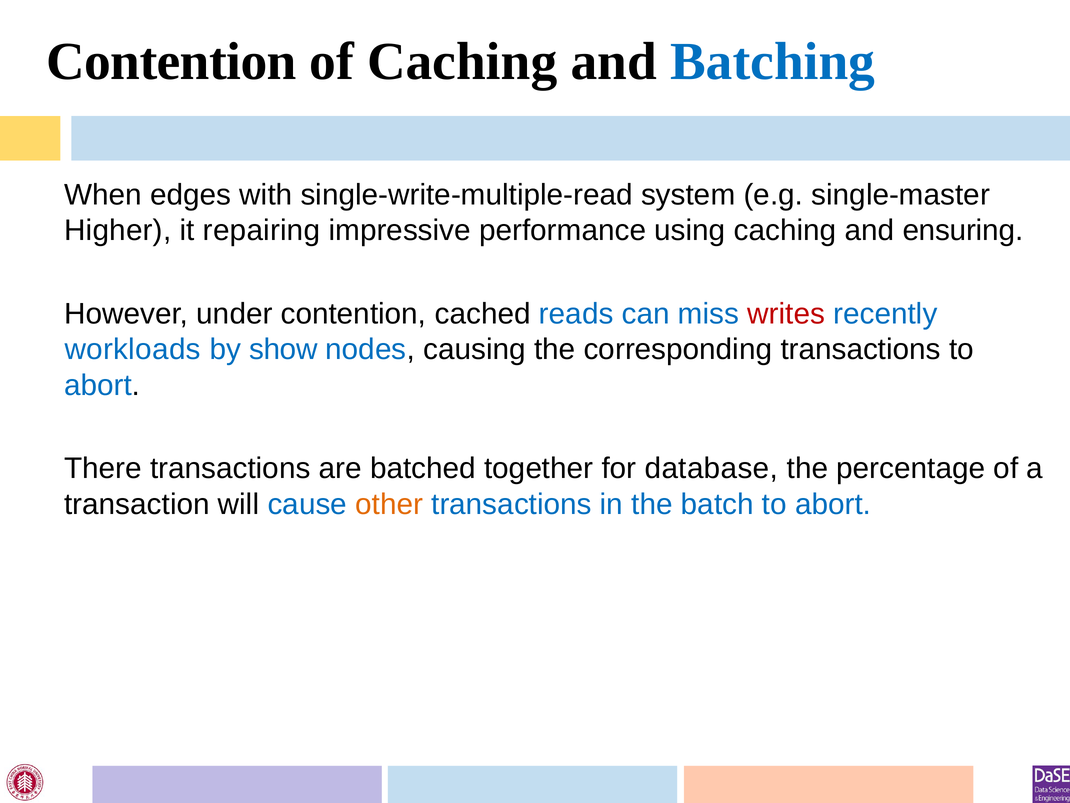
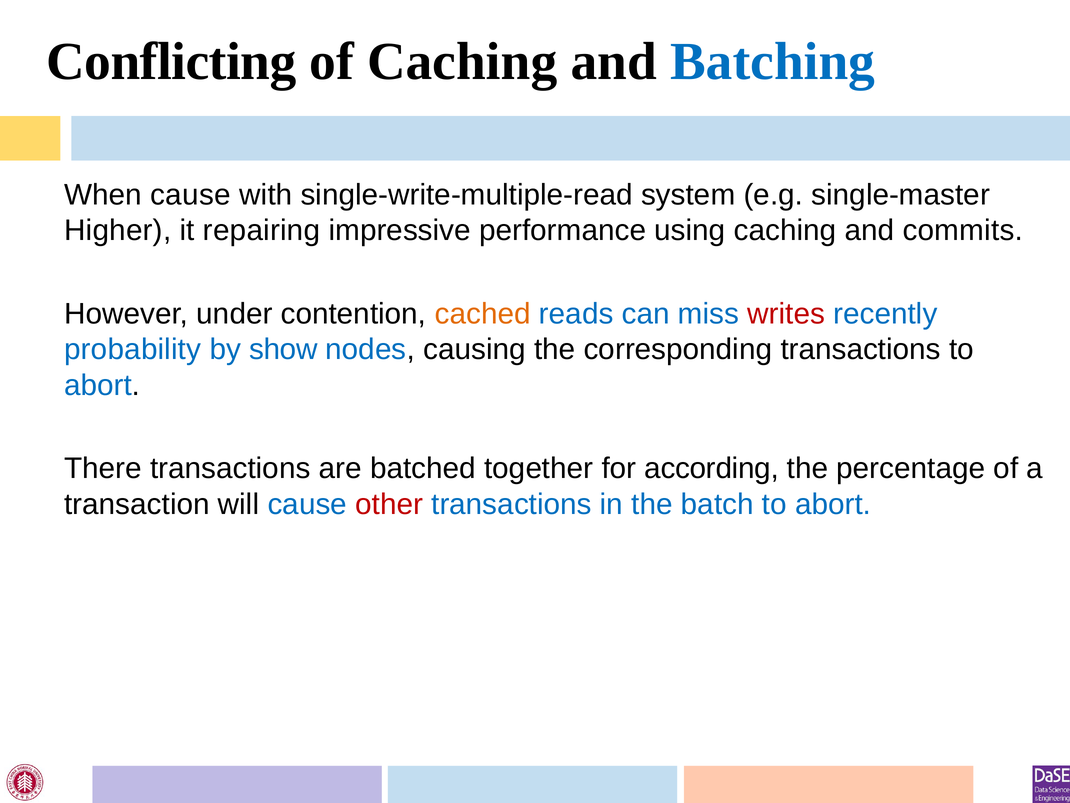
Contention: Contention -> Conflicting (171, 62)
When edges: edges -> cause (190, 195)
ensuring: ensuring -> commits (963, 230)
cached colour: black -> orange (483, 314)
workloads: workloads -> probability (133, 349)
database: database -> according (712, 468)
other colour: orange -> red (389, 504)
